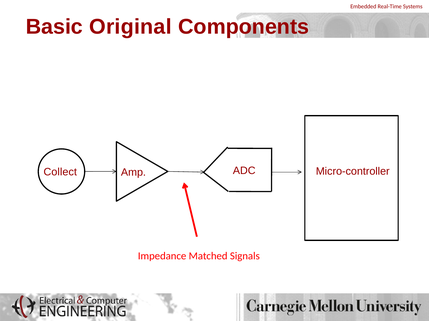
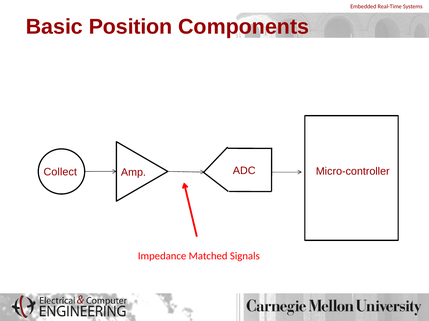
Original: Original -> Position (131, 27)
